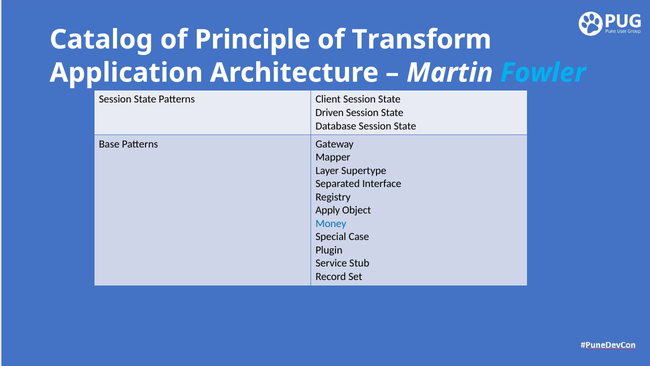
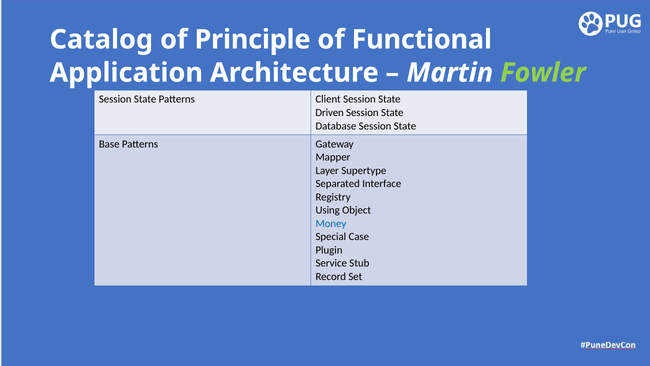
Transform: Transform -> Functional (422, 40)
Fowler colour: light blue -> light green (543, 73)
Apply: Apply -> Using (328, 210)
